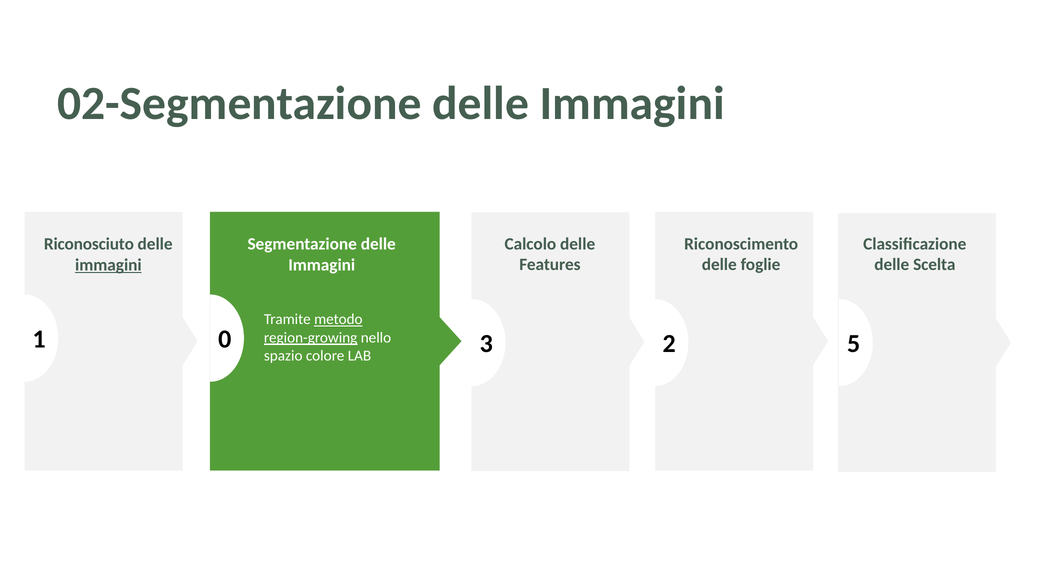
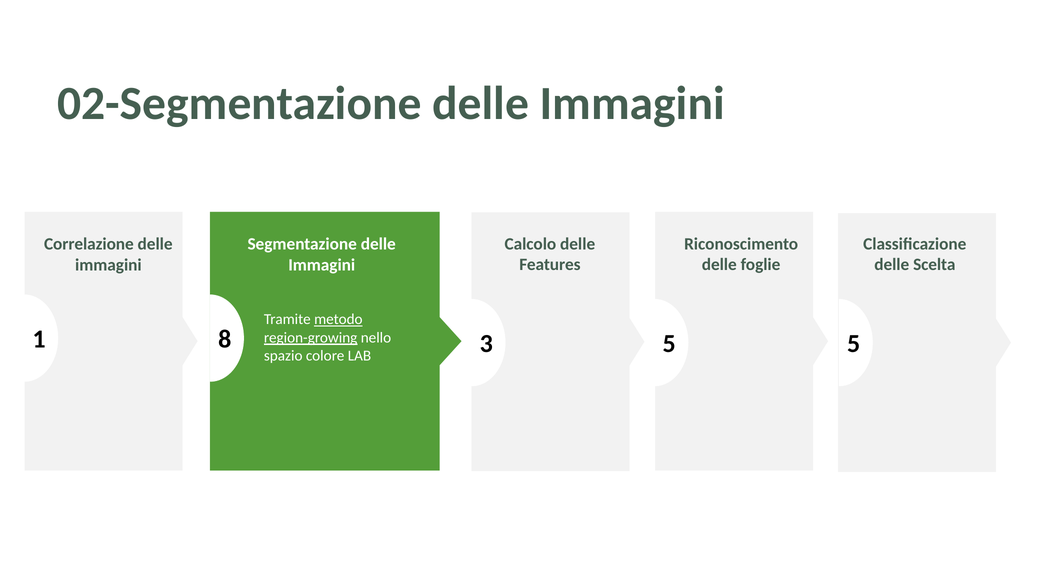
Riconosciuto: Riconosciuto -> Correlazione (89, 244)
immagini underline: present -> none (108, 265)
0: 0 -> 8 (225, 339)
3 2: 2 -> 5 (669, 344)
